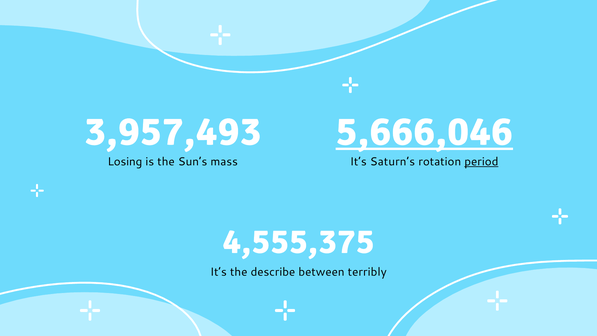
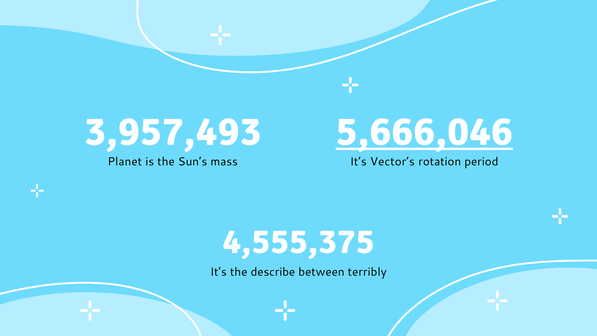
Losing: Losing -> Planet (125, 161)
Saturn’s: Saturn’s -> Vector’s (392, 161)
period underline: present -> none (481, 161)
